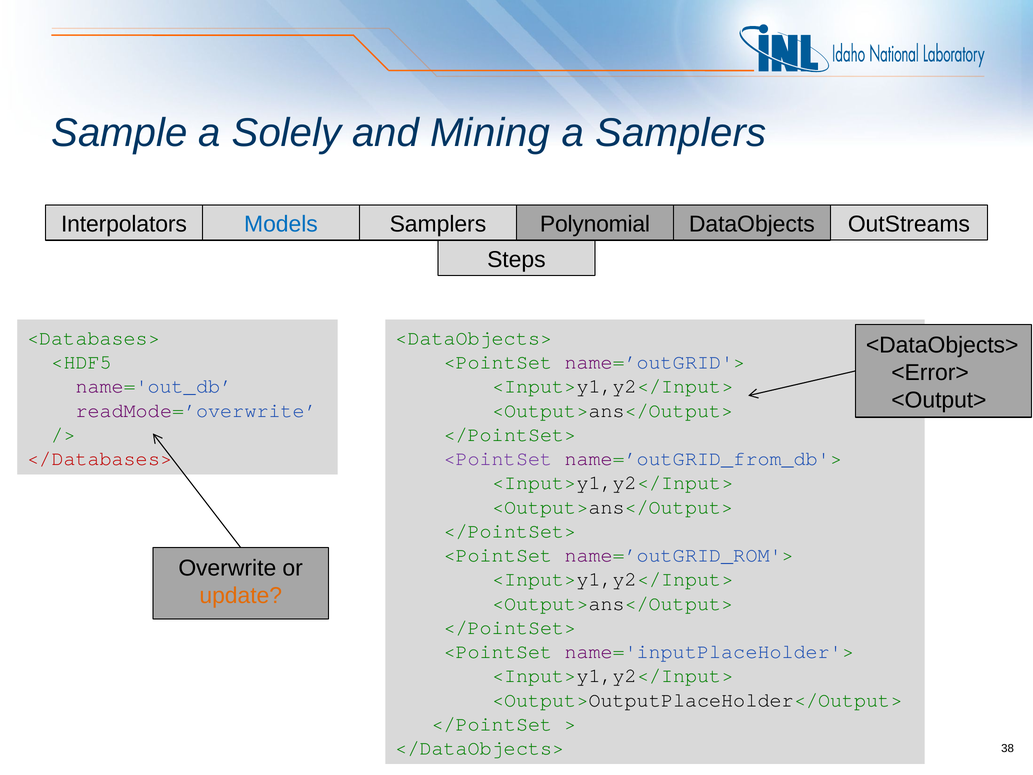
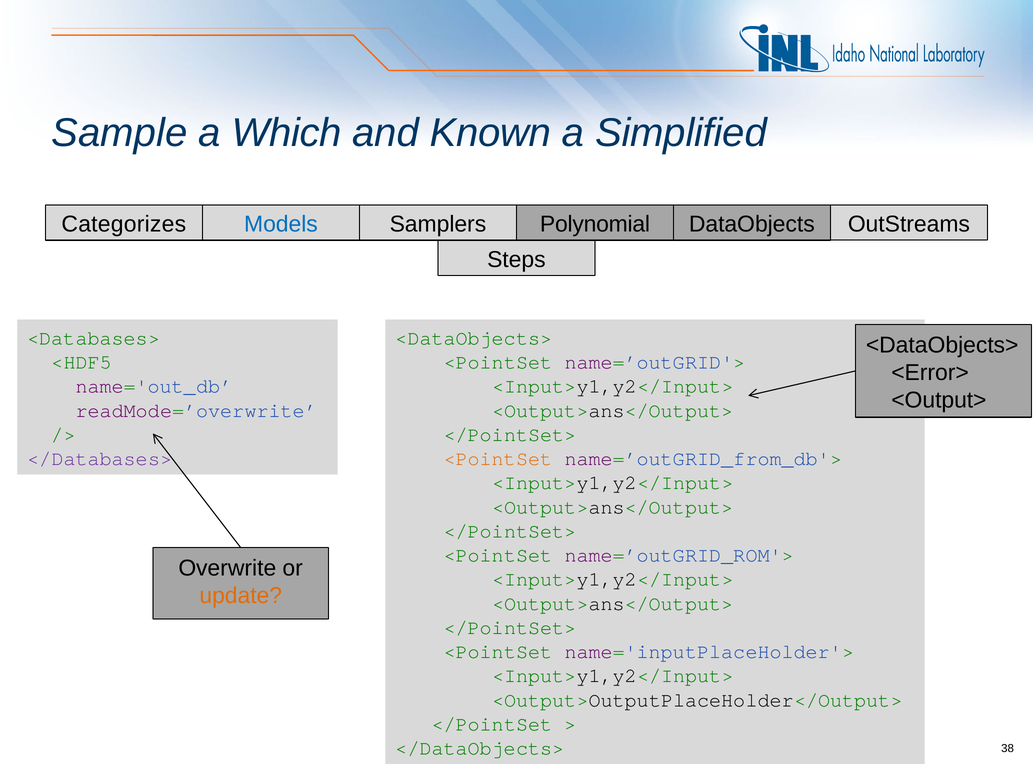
Solely: Solely -> Which (287, 133)
Mining: Mining -> Known (491, 133)
a Samplers: Samplers -> Simplified (681, 133)
Interpolators: Interpolators -> Categorizes (124, 224)
</Databases> colour: red -> purple (100, 459)
<PointSet colour: purple -> orange (498, 459)
